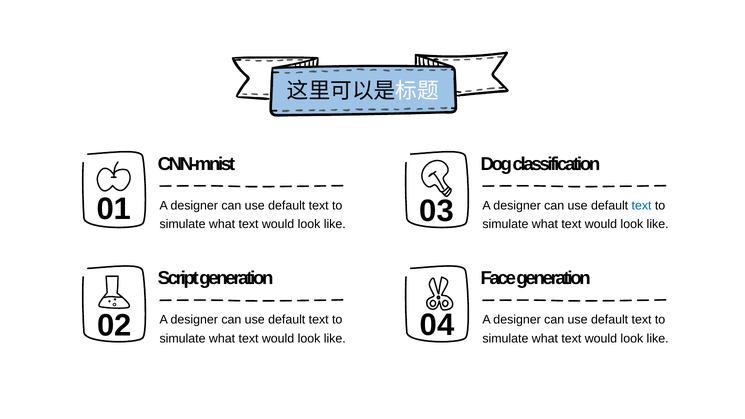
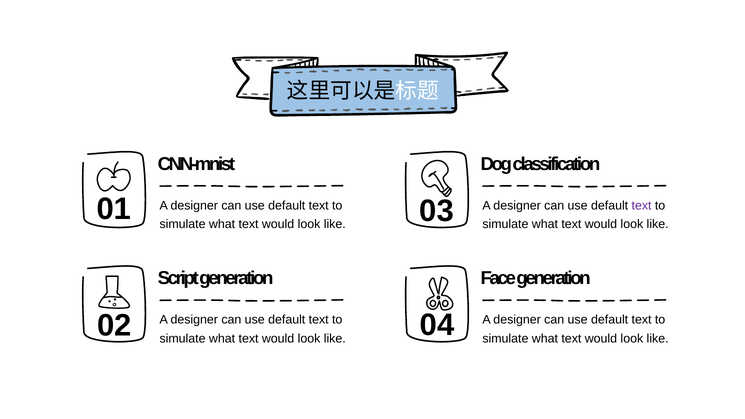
text colour: blue -> purple (642, 206)
